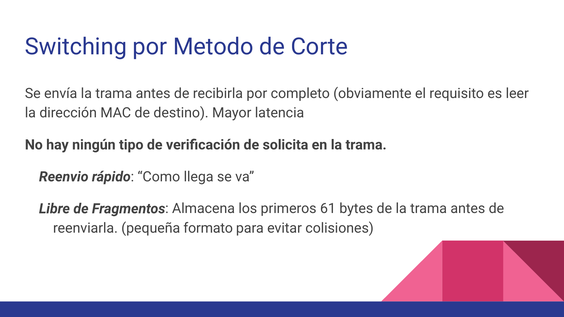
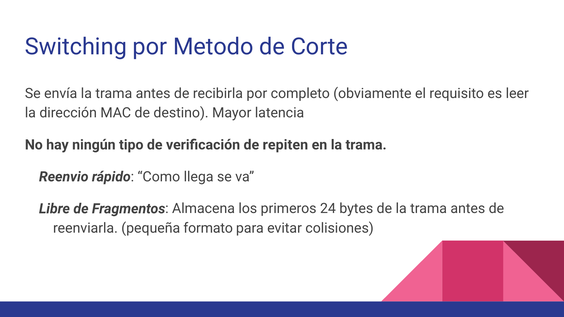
solicita: solicita -> repiten (285, 145)
61: 61 -> 24 (328, 209)
